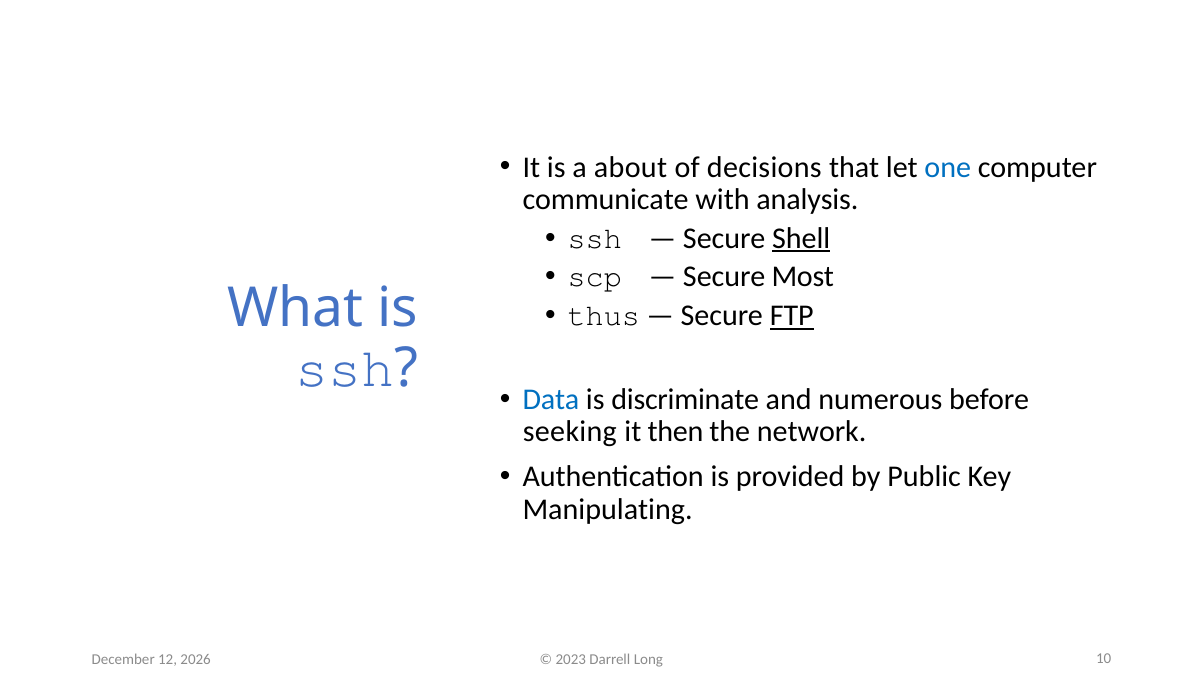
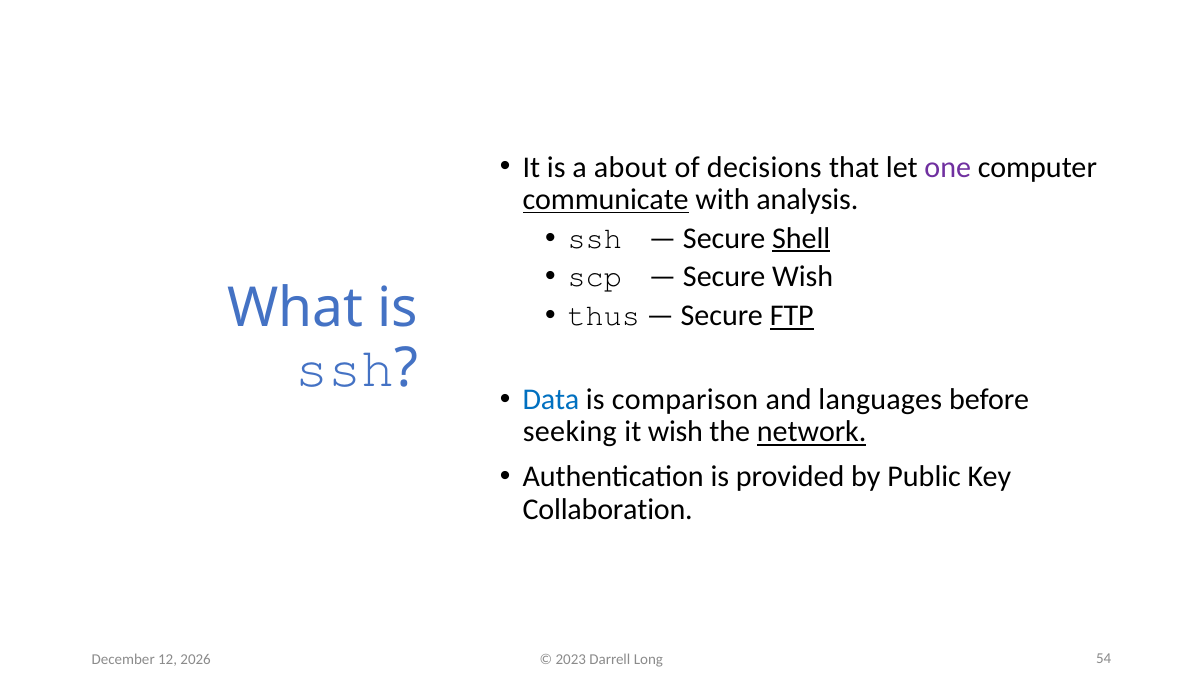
one colour: blue -> purple (948, 167)
communicate underline: none -> present (606, 199)
Secure Most: Most -> Wish (803, 277)
discriminate: discriminate -> comparison (685, 399)
numerous: numerous -> languages (880, 399)
it then: then -> wish (675, 432)
network underline: none -> present (812, 432)
Manipulating: Manipulating -> Collaboration (608, 509)
10: 10 -> 54 (1104, 658)
